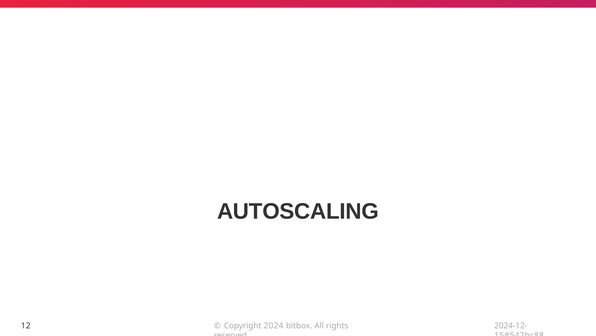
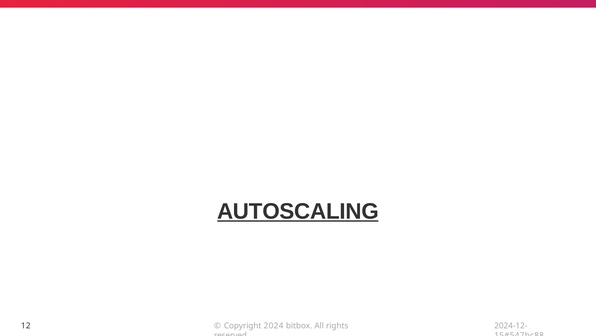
AUTOSCALING underline: none -> present (298, 211)
